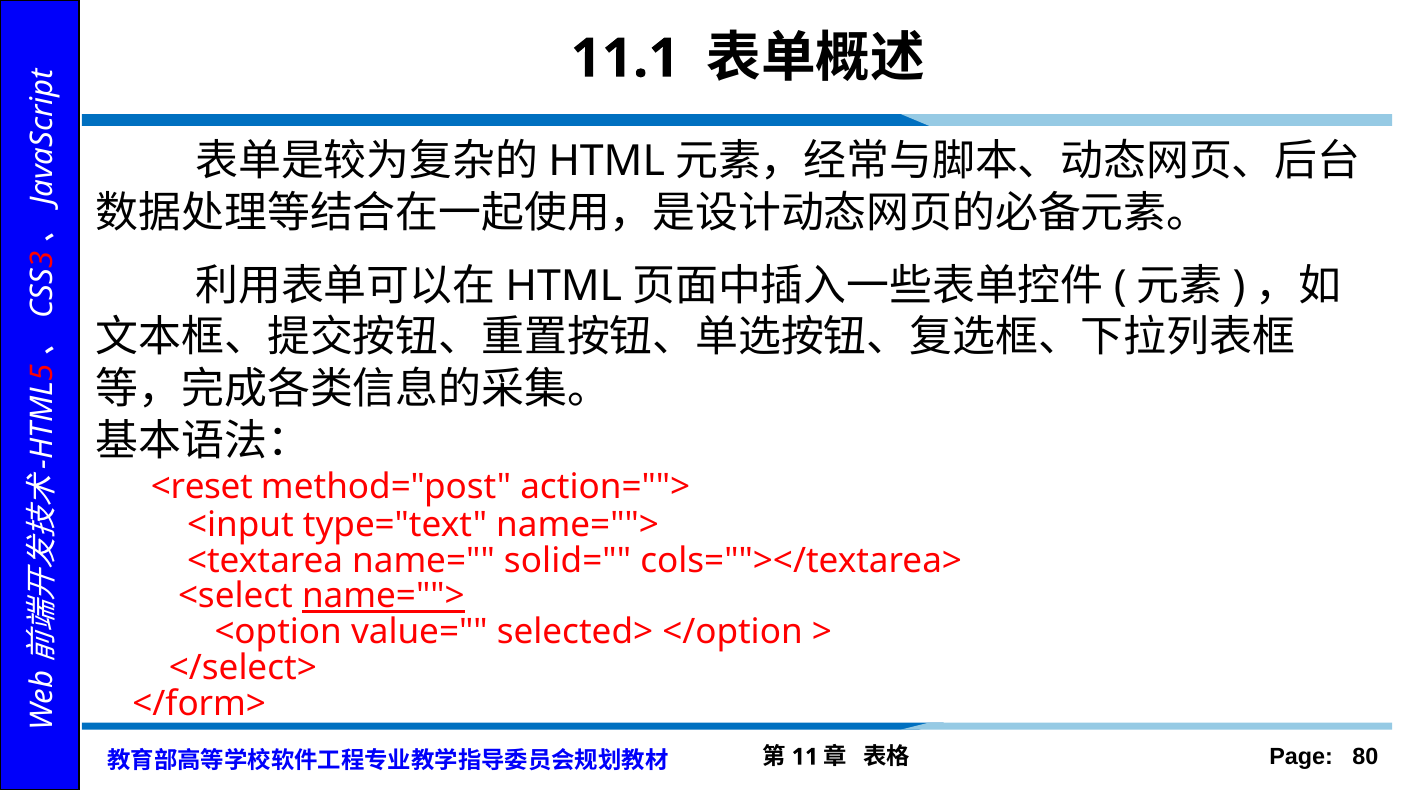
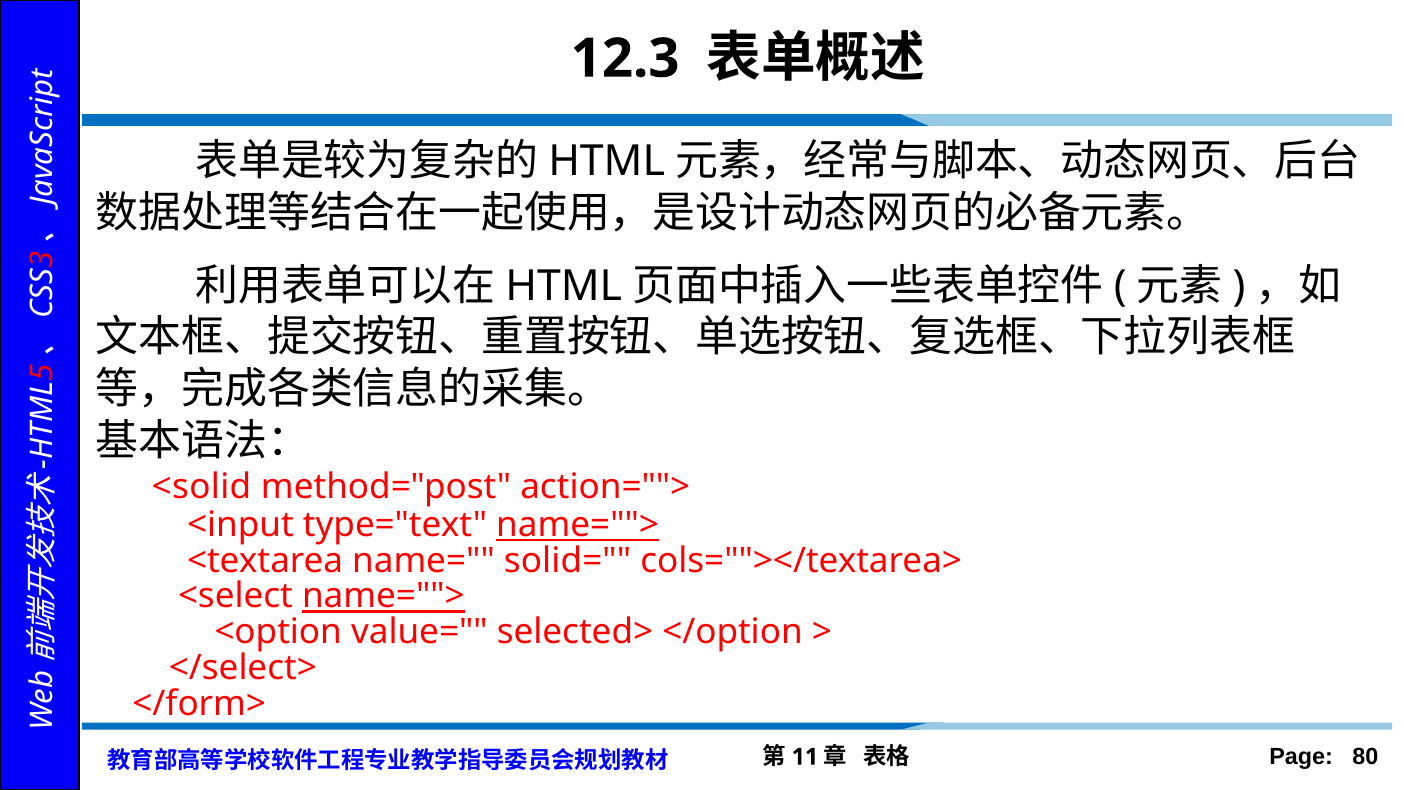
11.1: 11.1 -> 12.3 (625, 59)
<reset: <reset -> <solid (202, 487)
name=""> underline: none -> present (578, 525)
